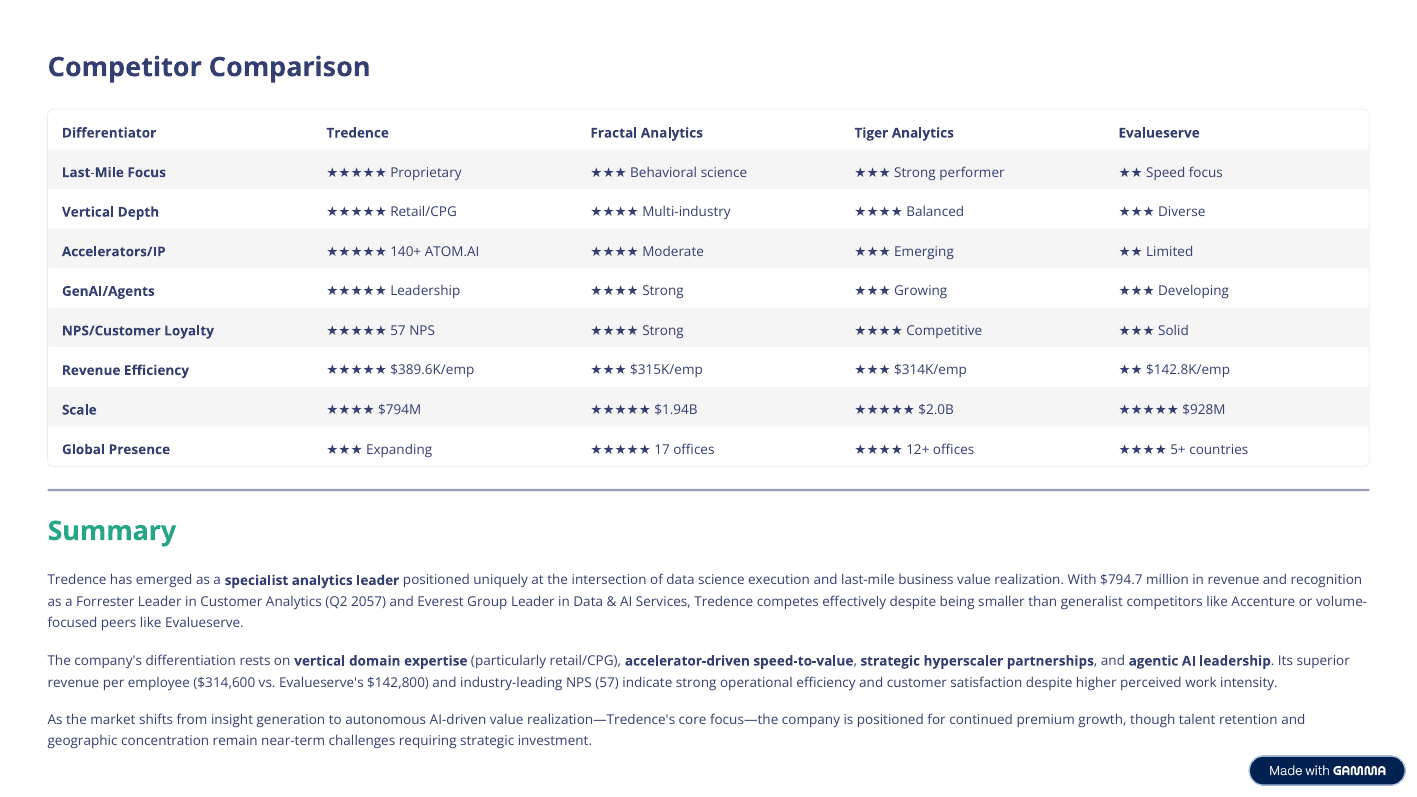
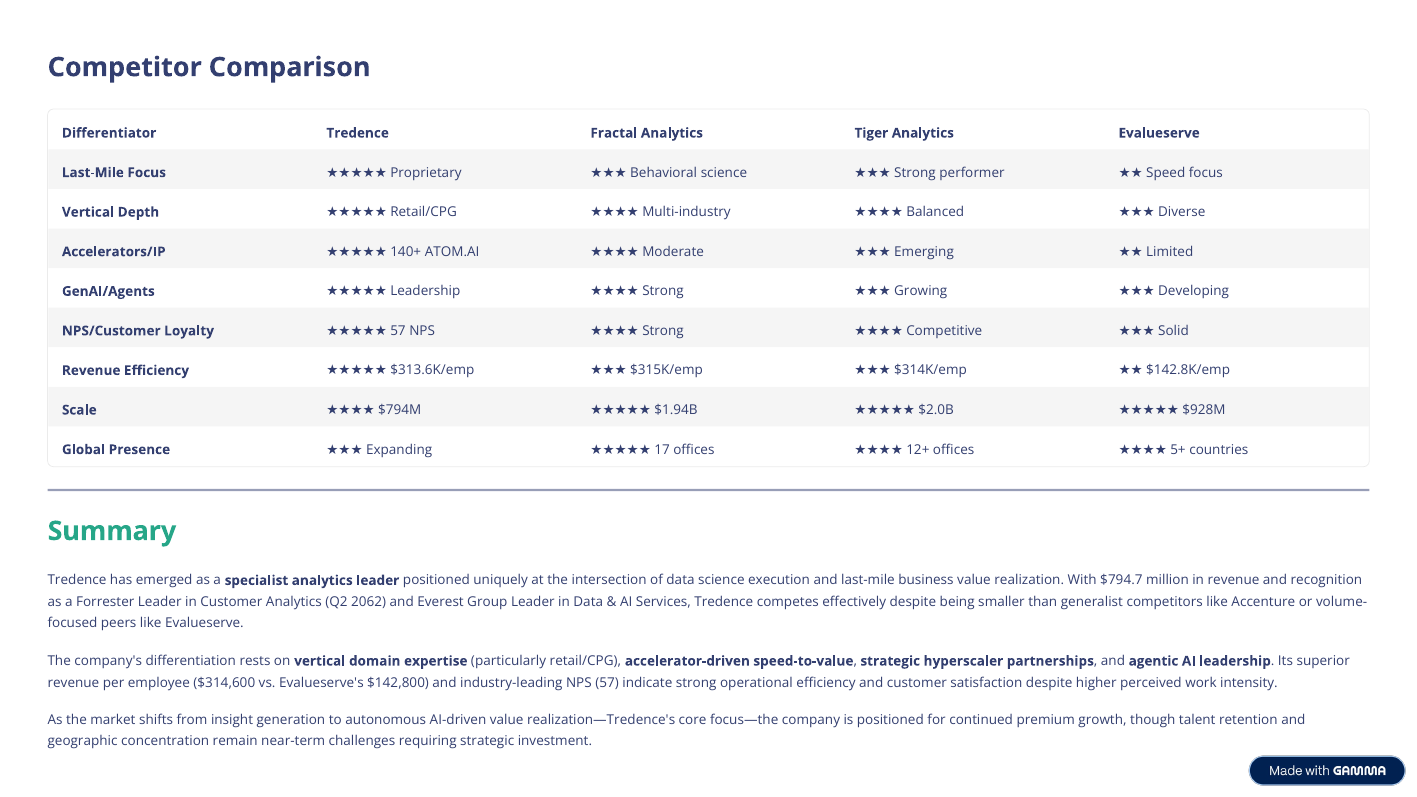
$389.6K/emp: $389.6K/emp -> $313.6K/emp (432, 370)
2057: 2057 -> 2062 (369, 602)
